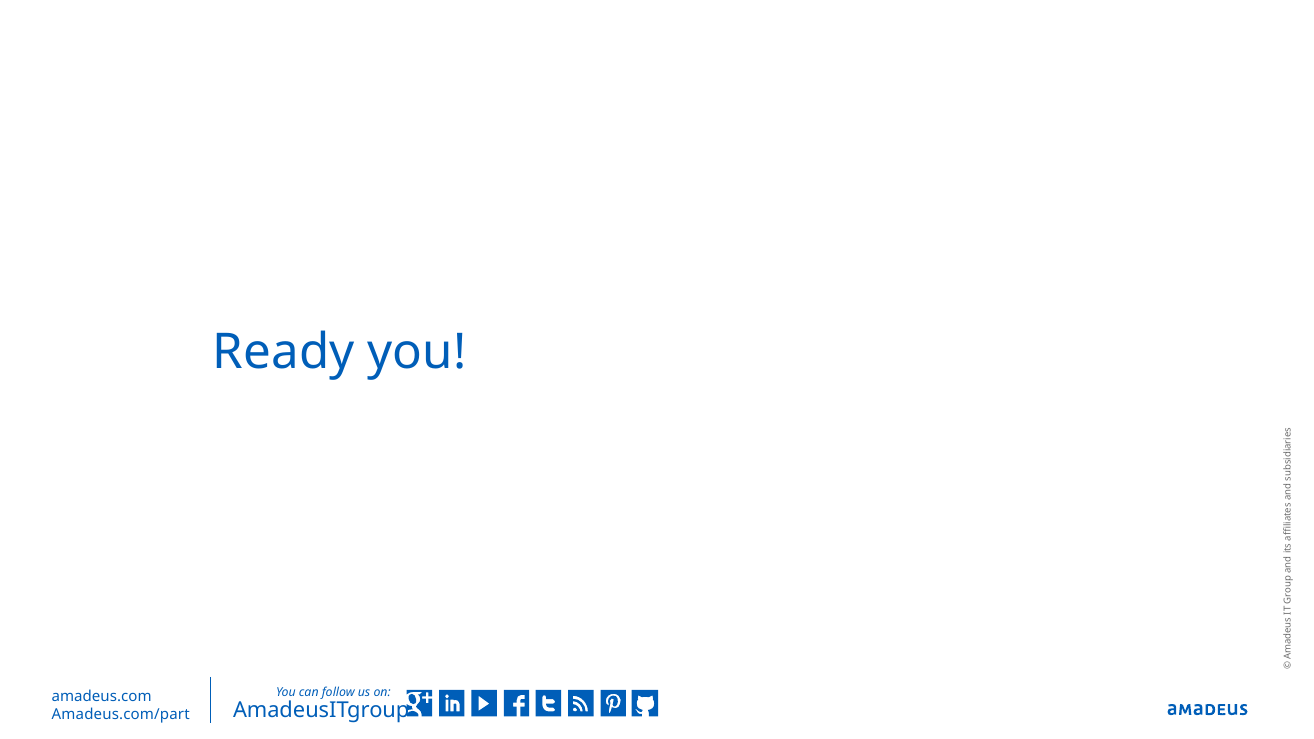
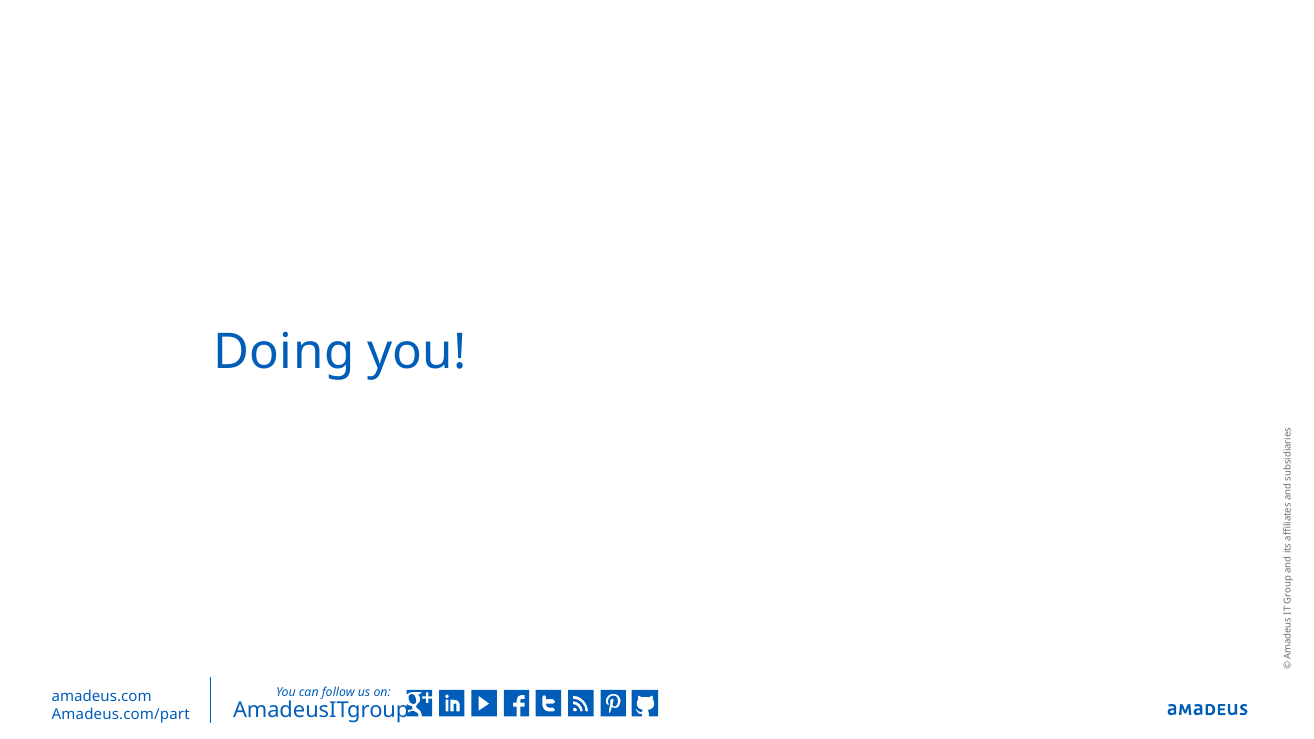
Ready: Ready -> Doing (284, 353)
